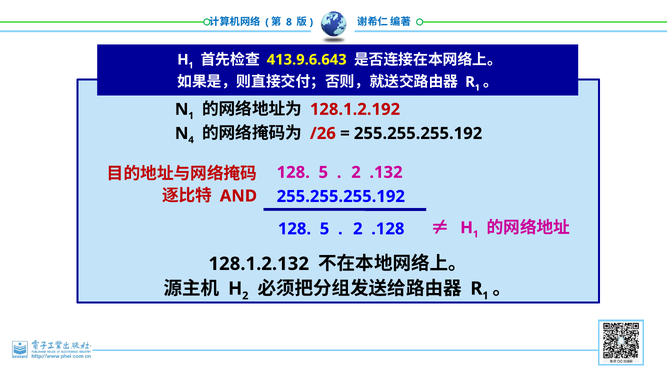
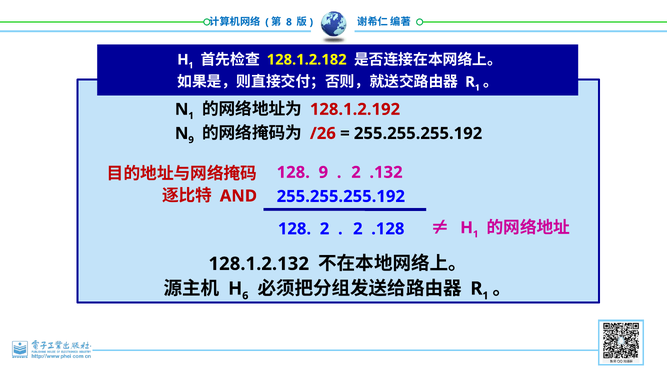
413.9.6.643: 413.9.6.643 -> 128.1.2.182 (307, 60)
4: 4 -> 9 (191, 140)
5: 5 -> 9 (323, 172)
5: 5 -> 2 (325, 229)
2: 2 -> 6 (245, 296)
